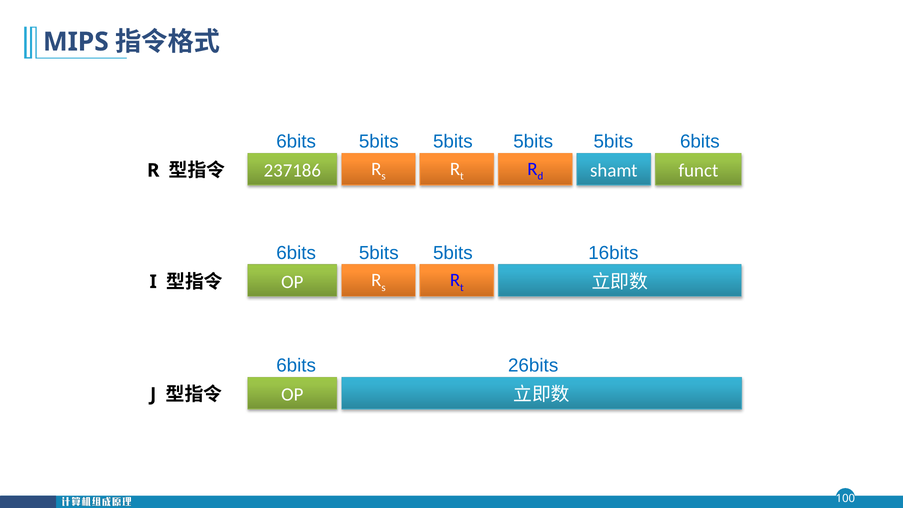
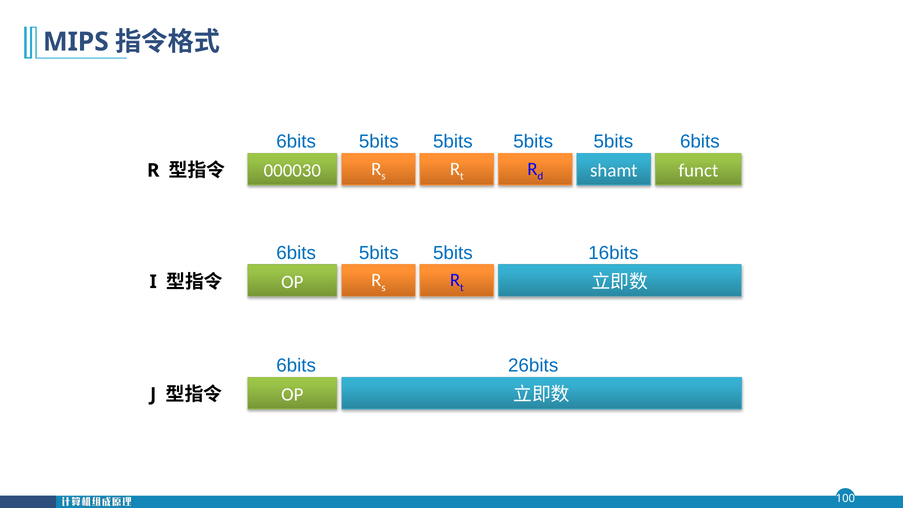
237186: 237186 -> 000030 (292, 170)
